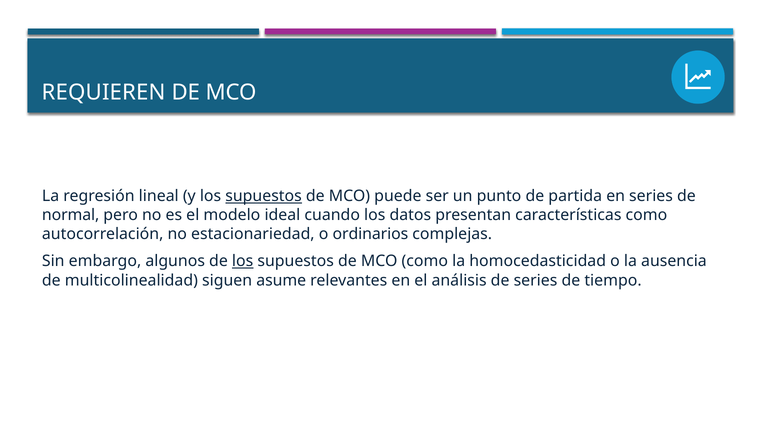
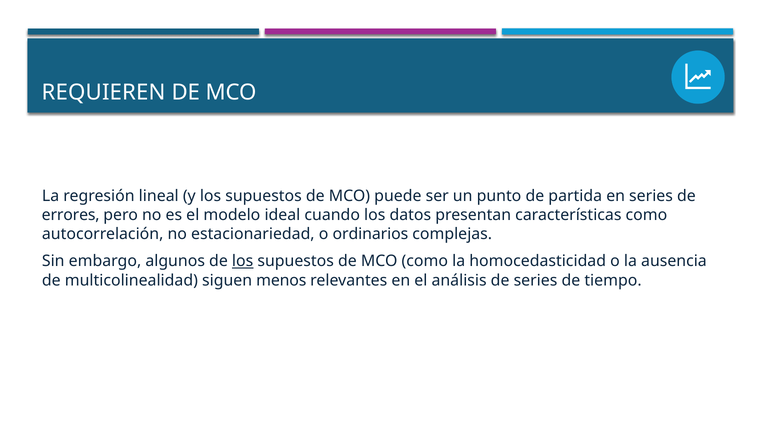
supuestos underline: present -> none (264, 196)
normal: normal -> errores (71, 215)
asume: asume -> menos (281, 280)
